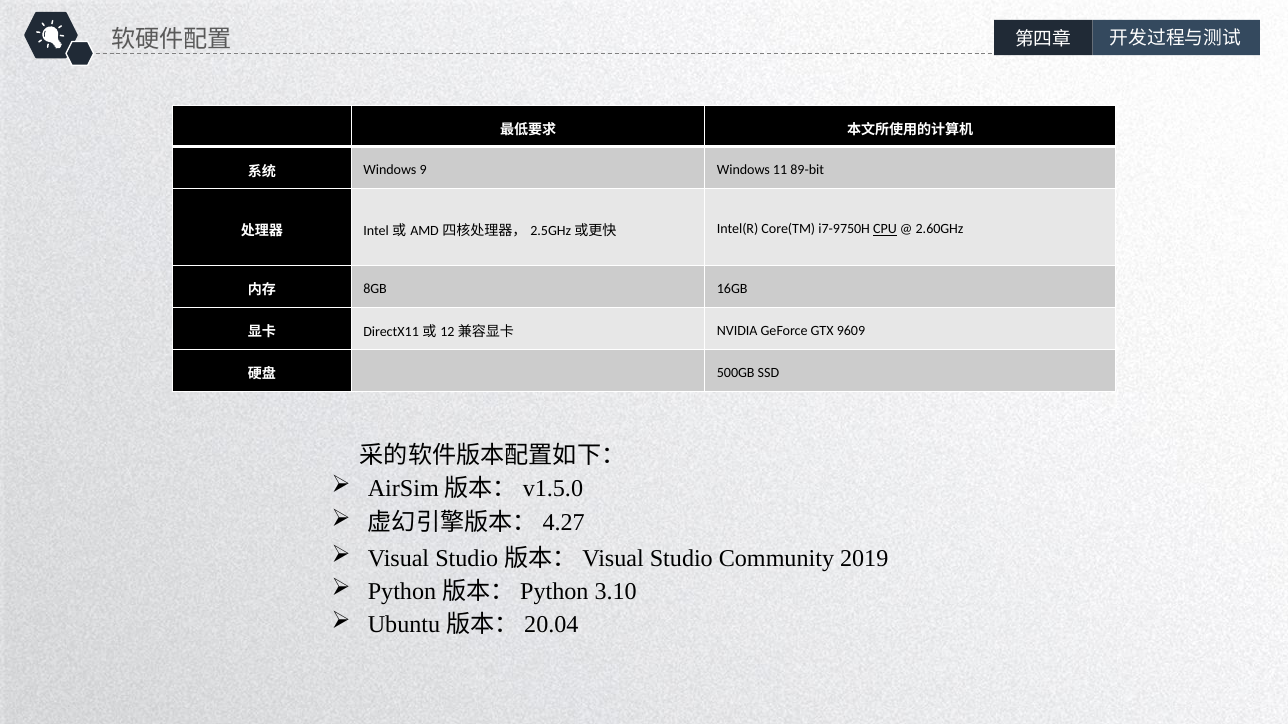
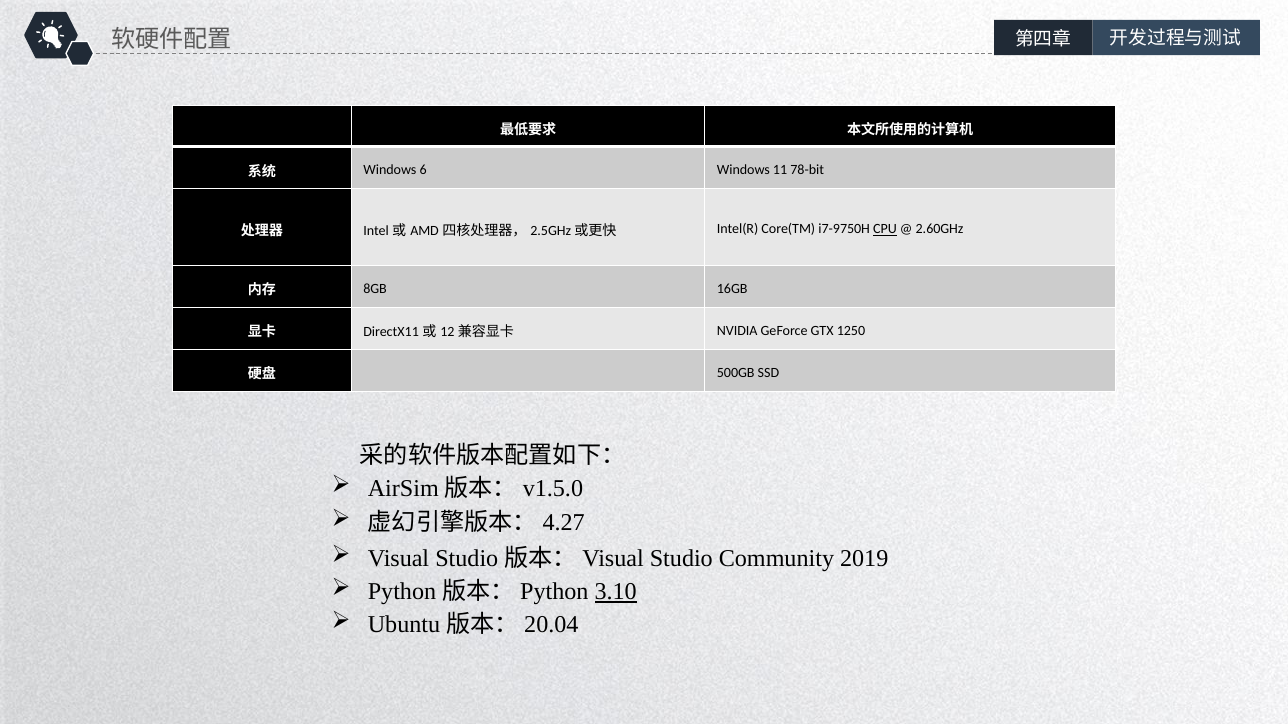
9: 9 -> 6 (423, 170)
89-bit: 89-bit -> 78-bit (807, 170)
9609: 9609 -> 1250 (851, 331)
3.10 underline: none -> present (616, 592)
